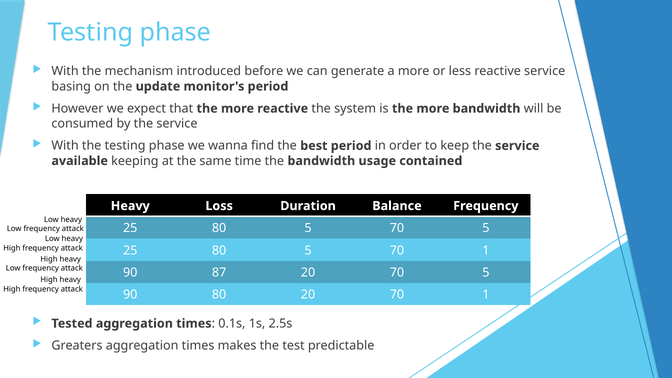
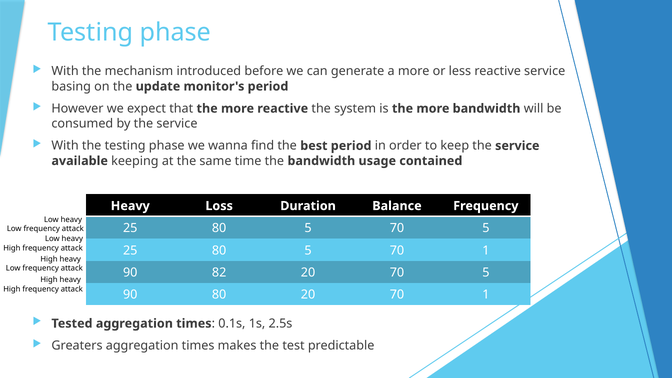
87: 87 -> 82 (219, 273)
